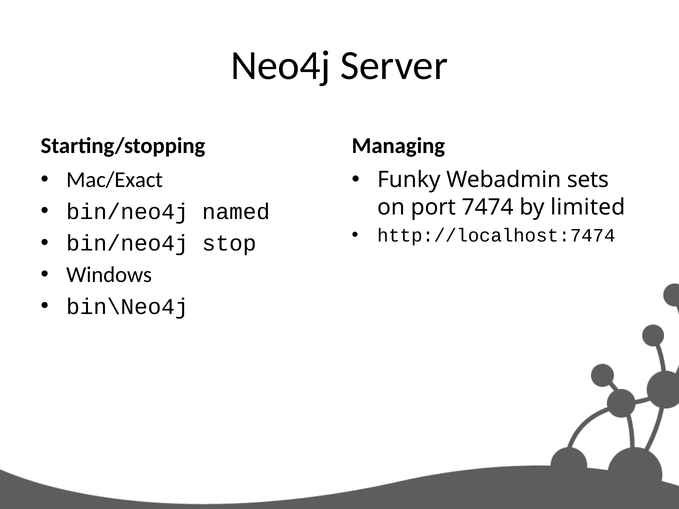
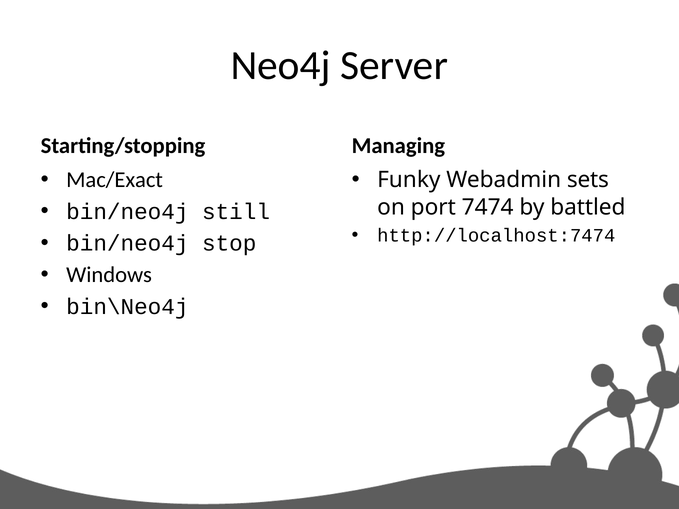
named: named -> still (236, 212)
limited: limited -> battled (588, 207)
